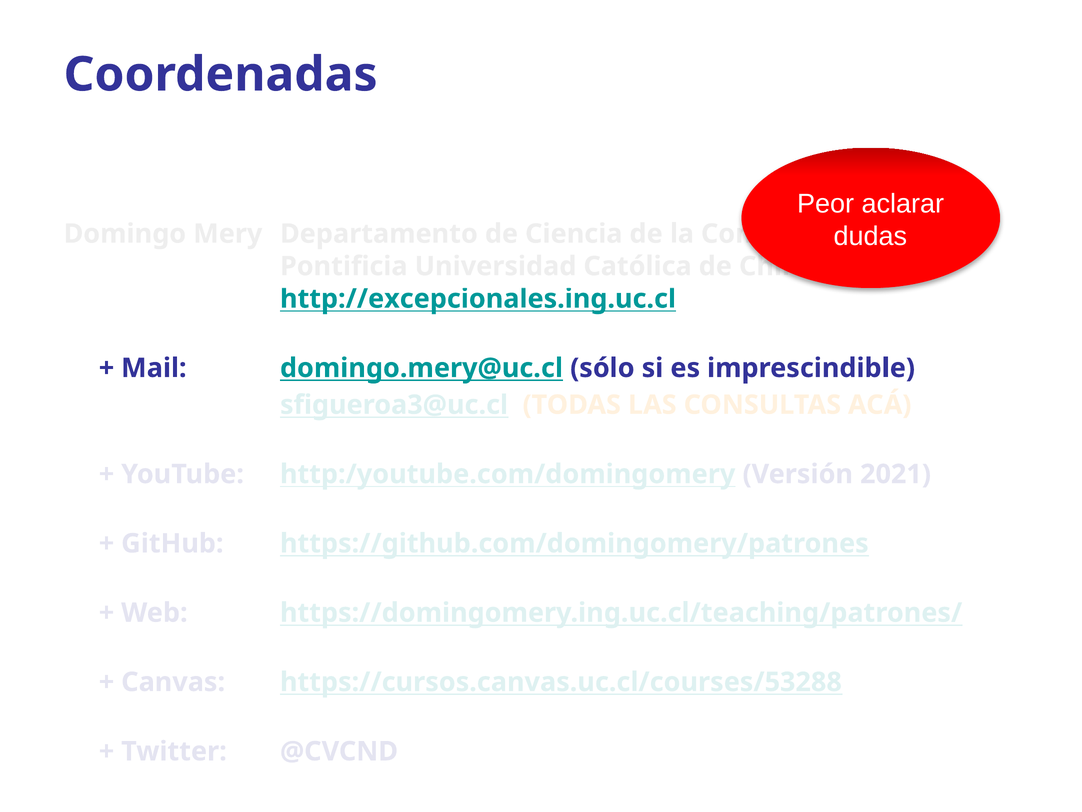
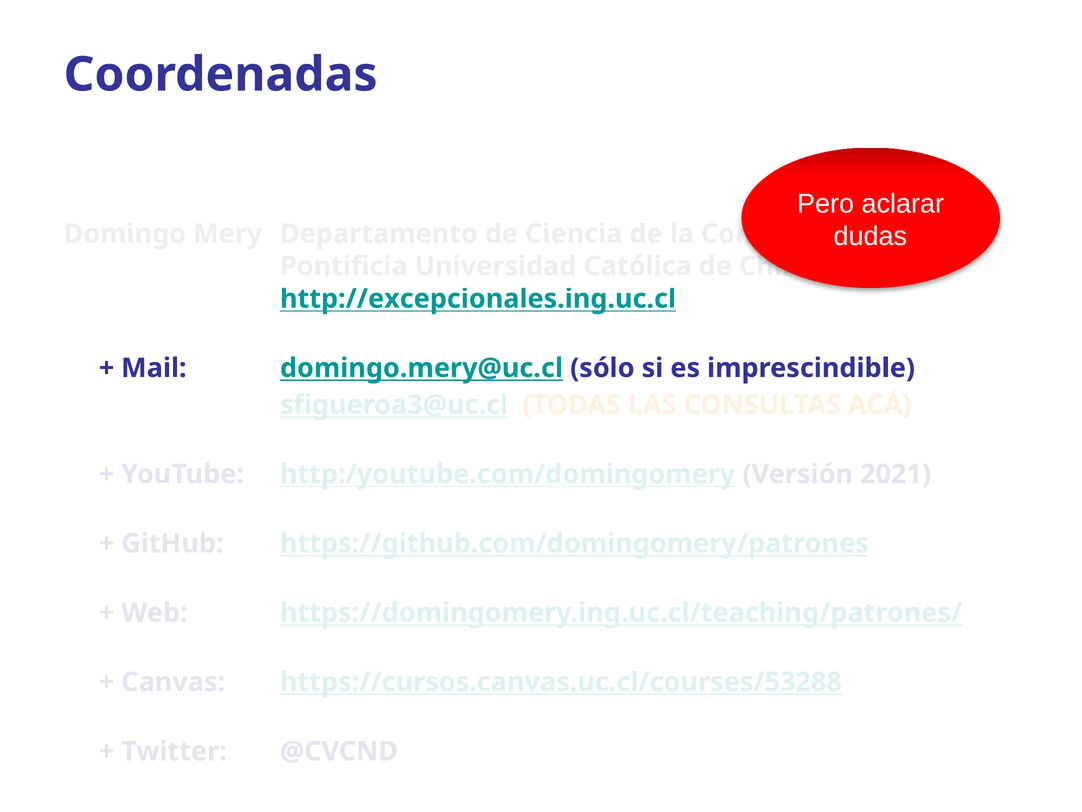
Peor: Peor -> Pero (826, 203)
